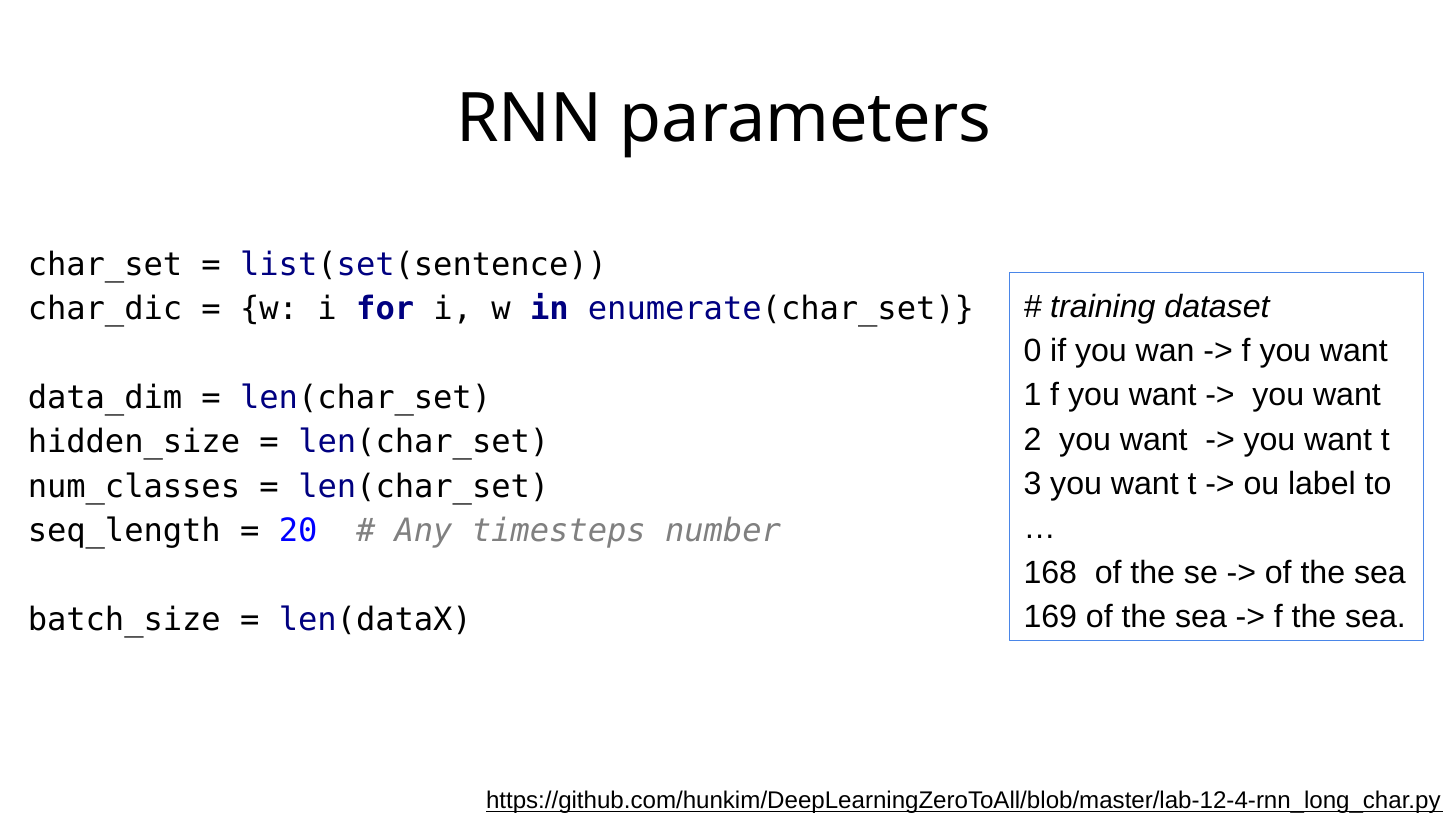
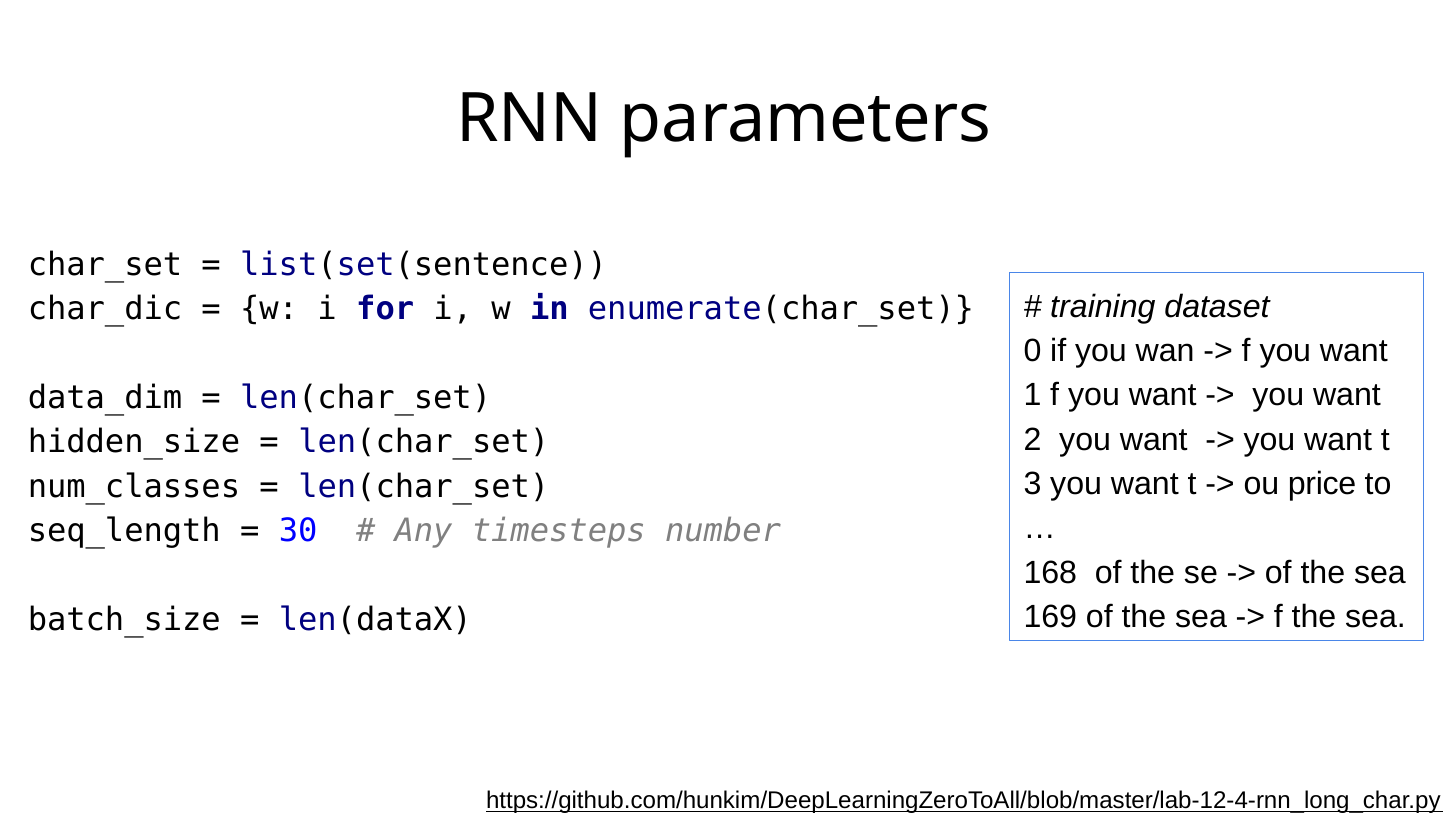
label: label -> price (1322, 484)
20: 20 -> 30 (298, 531)
